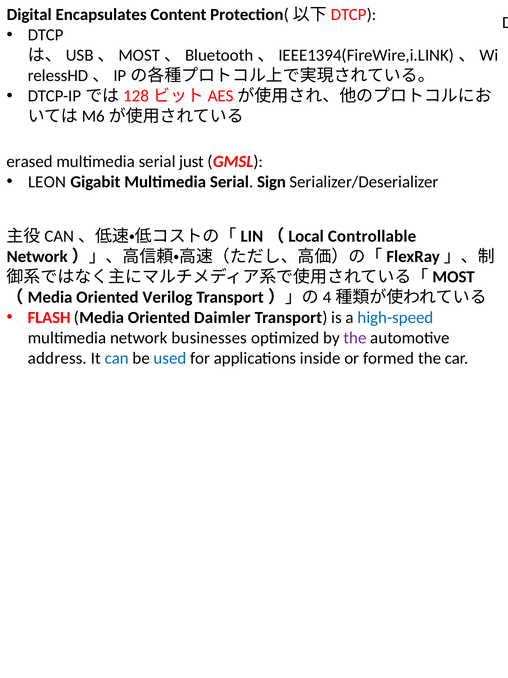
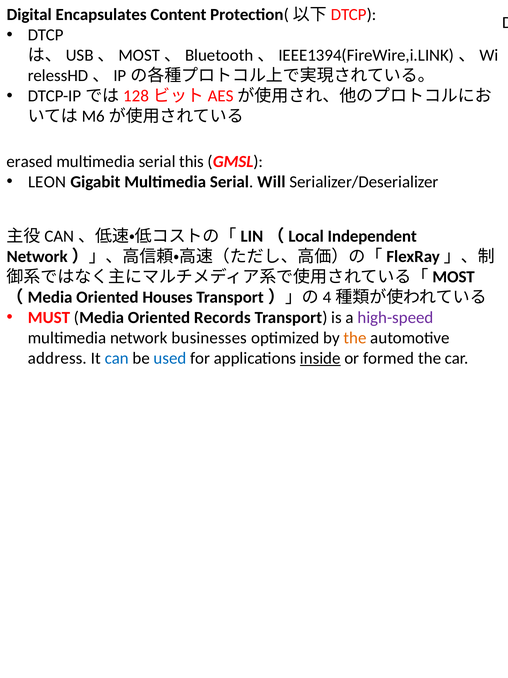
just: just -> this (192, 161)
Sign: Sign -> Will (271, 182)
Controllable: Controllable -> Independent (372, 236)
Verilog: Verilog -> Houses (168, 297)
FLASH: FLASH -> MUST (49, 317)
Daimler: Daimler -> Records (222, 317)
high-speed colour: blue -> purple (396, 317)
the colour: purple -> orange (355, 338)
inside underline: none -> present (320, 358)
